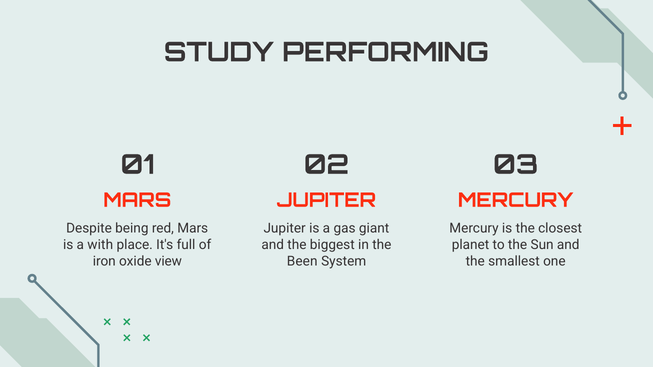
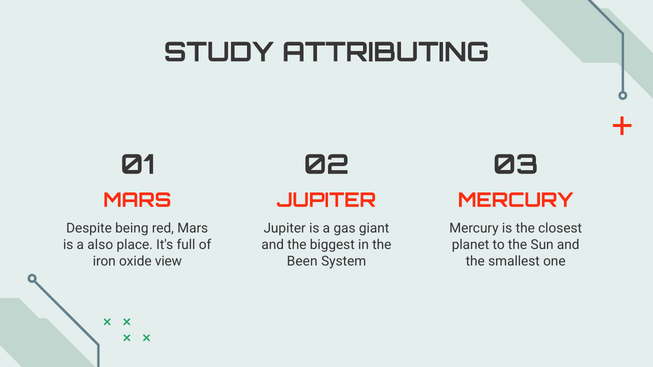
PERFORMING: PERFORMING -> ATTRIBUTING (386, 52)
with: with -> also (100, 245)
